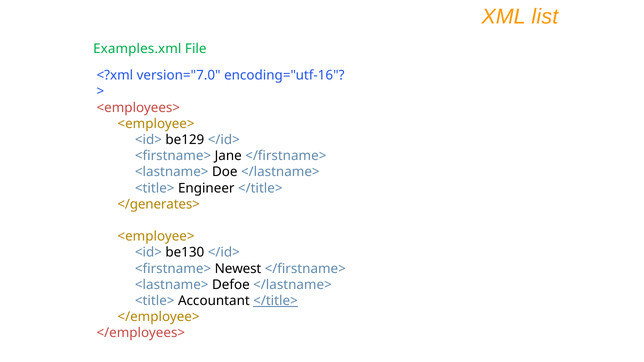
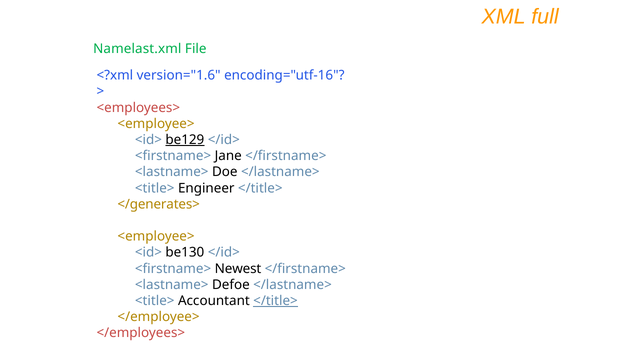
list: list -> full (545, 17)
Examples.xml: Examples.xml -> Namelast.xml (137, 49)
version="7.0: version="7.0 -> version="1.6 (179, 76)
be129 underline: none -> present (185, 140)
